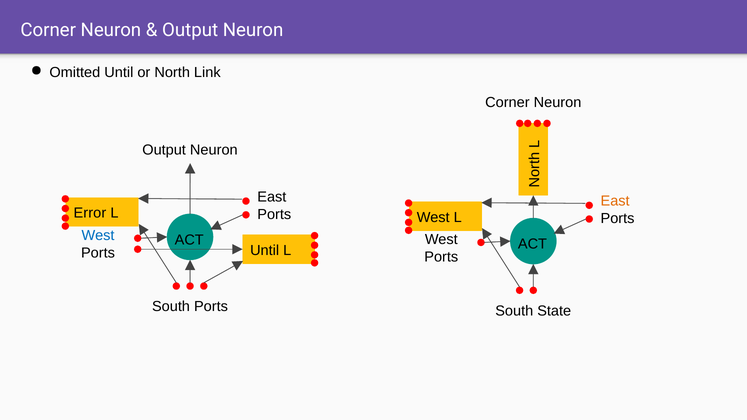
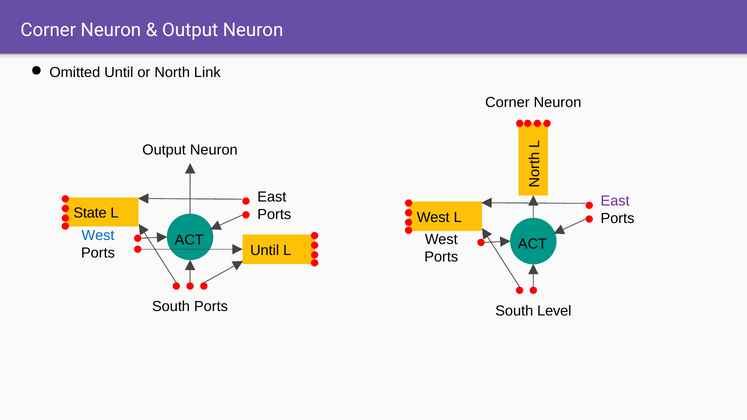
East colour: orange -> purple (615, 201)
Error: Error -> State (90, 213)
State: State -> Level (554, 311)
